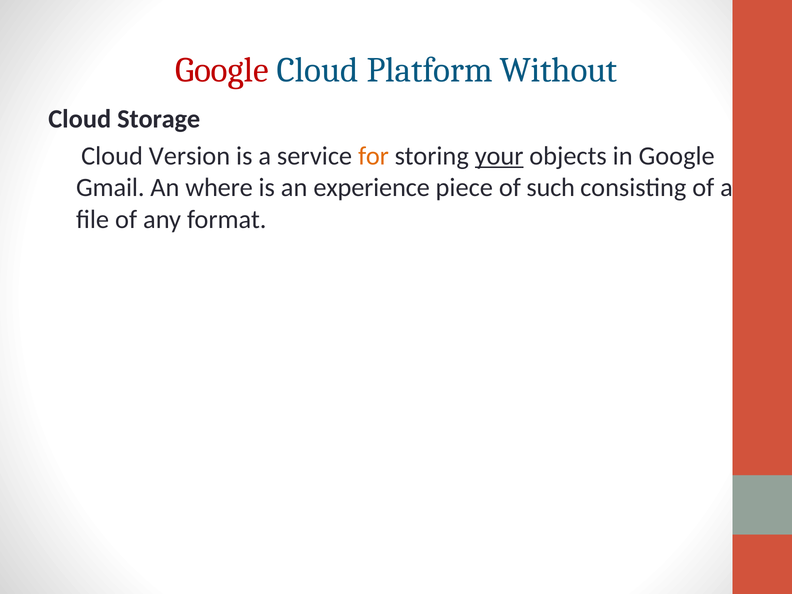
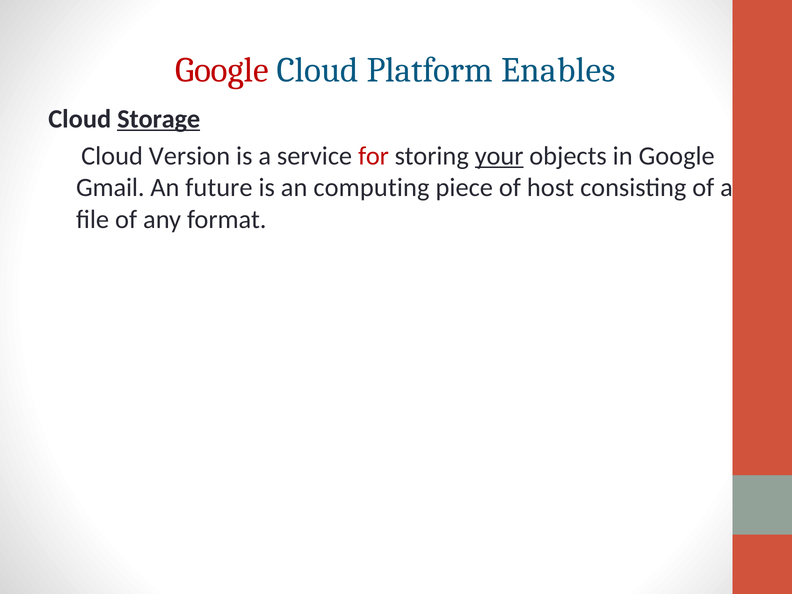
Without: Without -> Enables (558, 70)
Storage underline: none -> present (159, 119)
for colour: orange -> red (374, 156)
where: where -> future (219, 188)
experience: experience -> computing (371, 188)
such: such -> host (551, 188)
